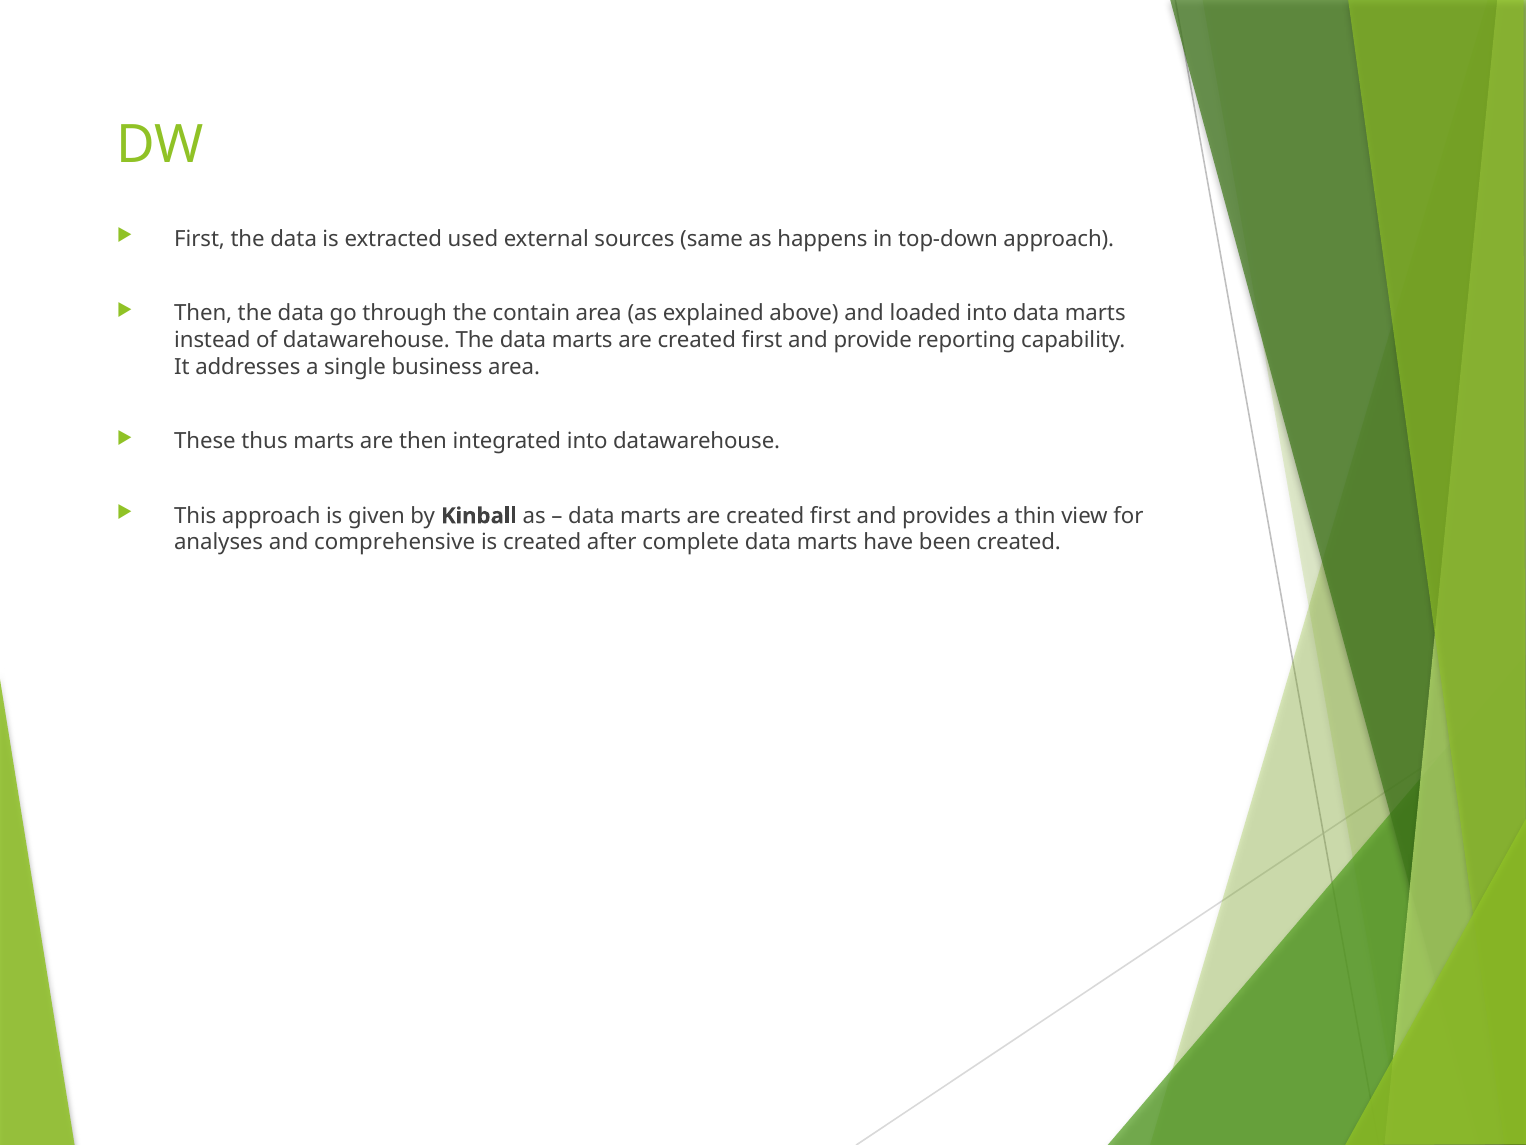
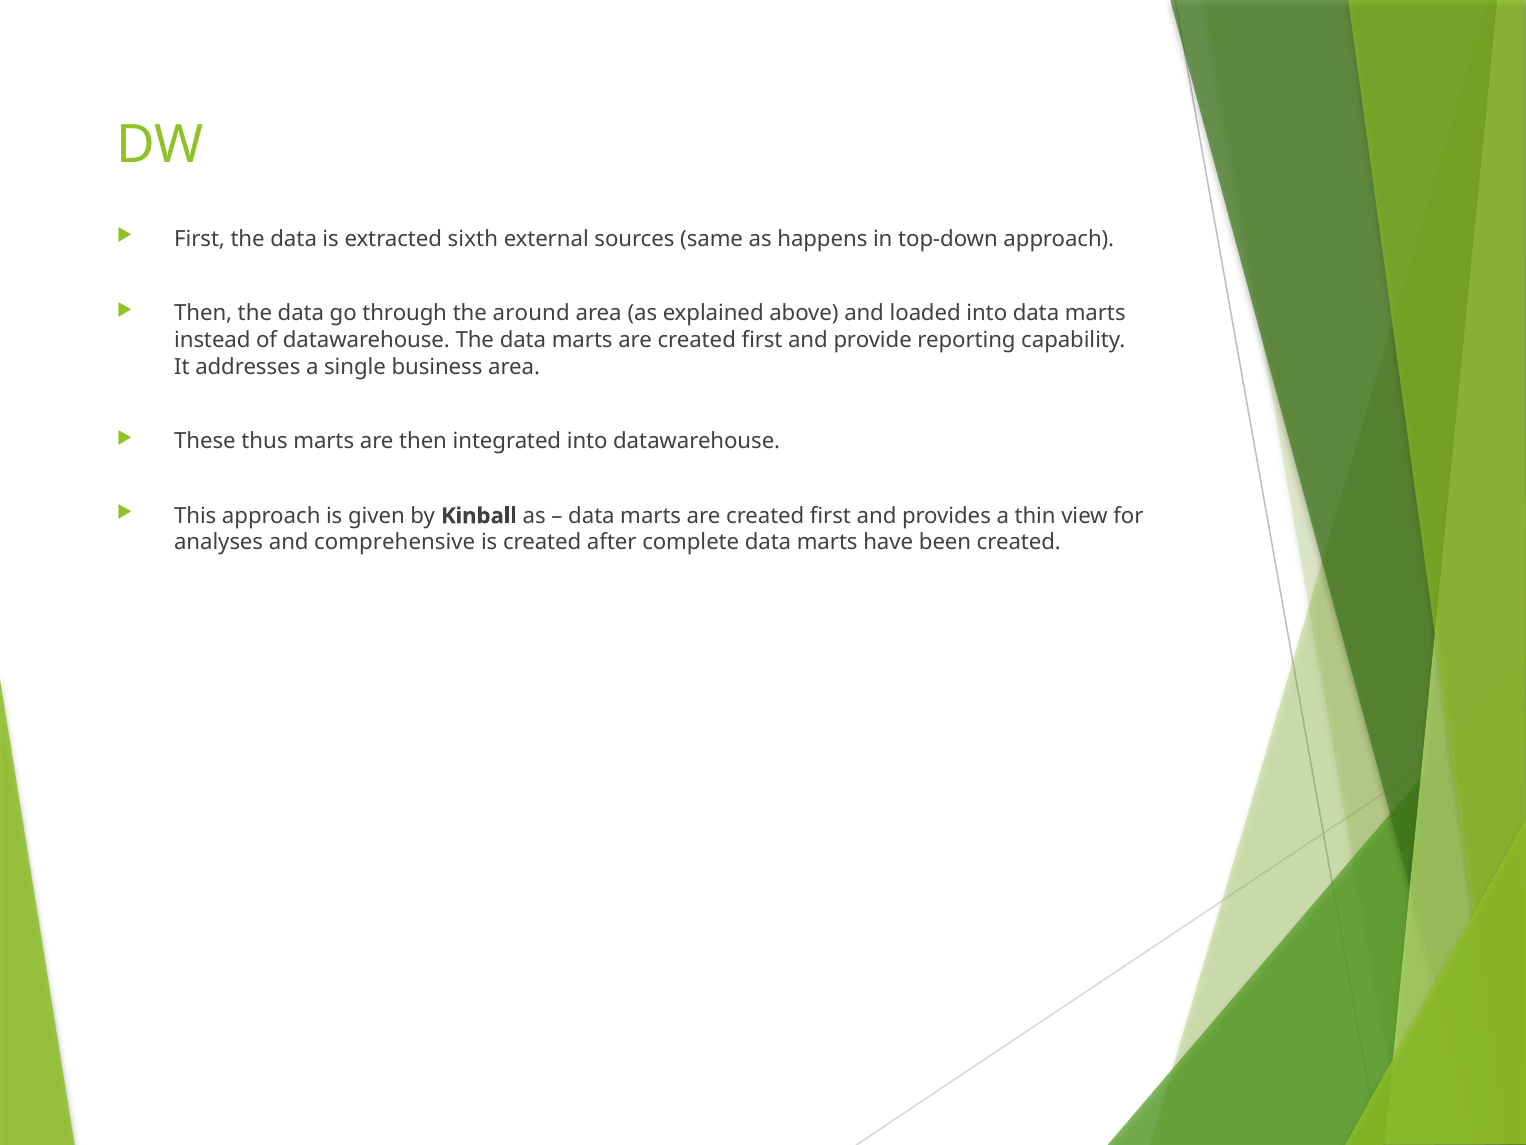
used: used -> sixth (473, 239)
contain: contain -> around (531, 313)
